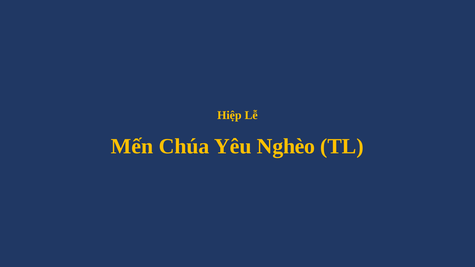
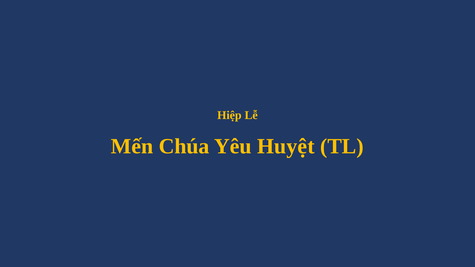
Nghèo: Nghèo -> Huyệt (286, 146)
